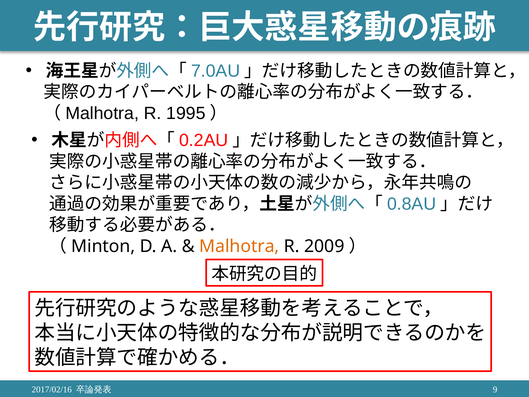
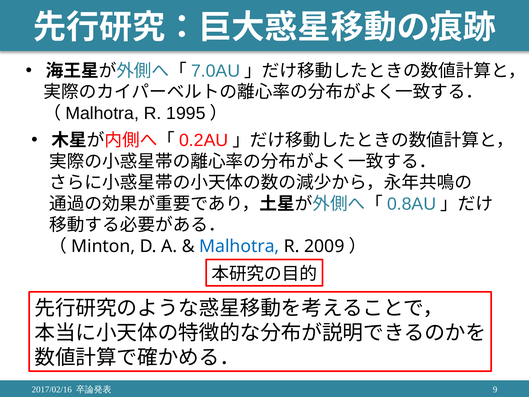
Malhotra colour: orange -> blue (239, 246)
